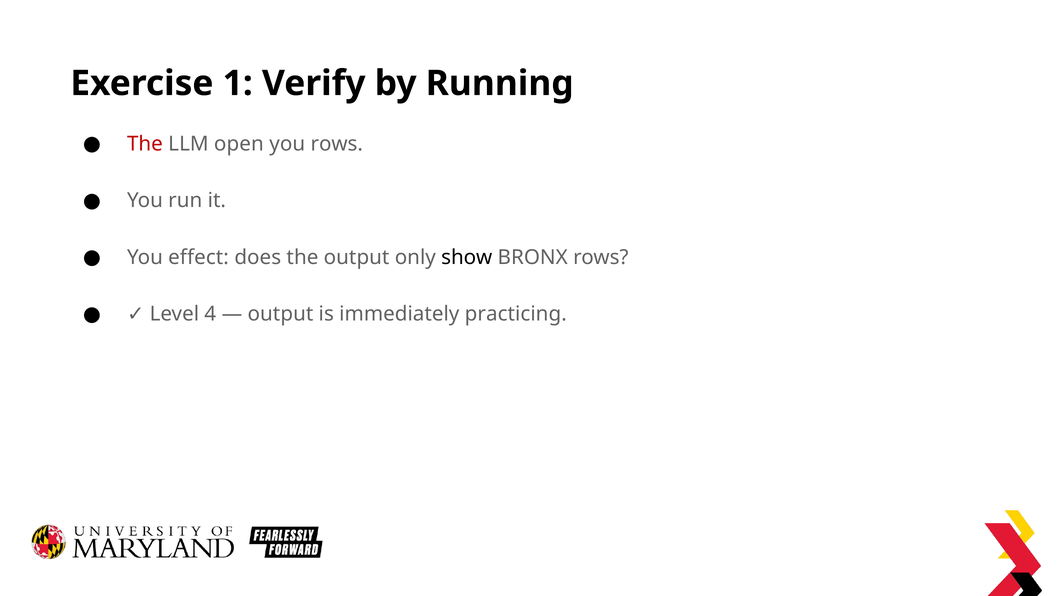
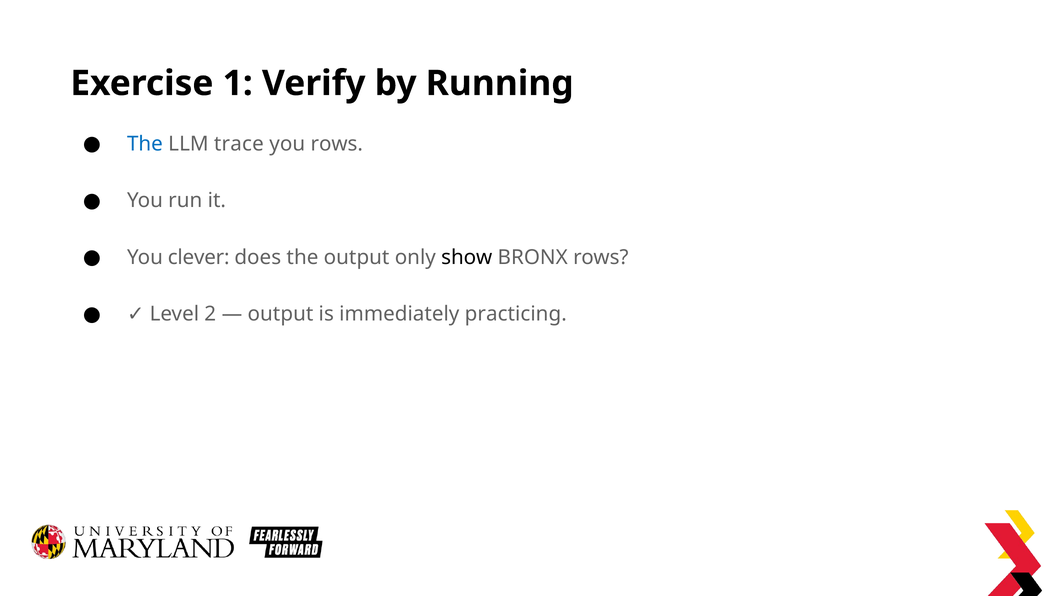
The colour: red -> blue (145, 144)
open: open -> trace (239, 144)
effect: effect -> clever (199, 257)
4: 4 -> 2 (210, 314)
